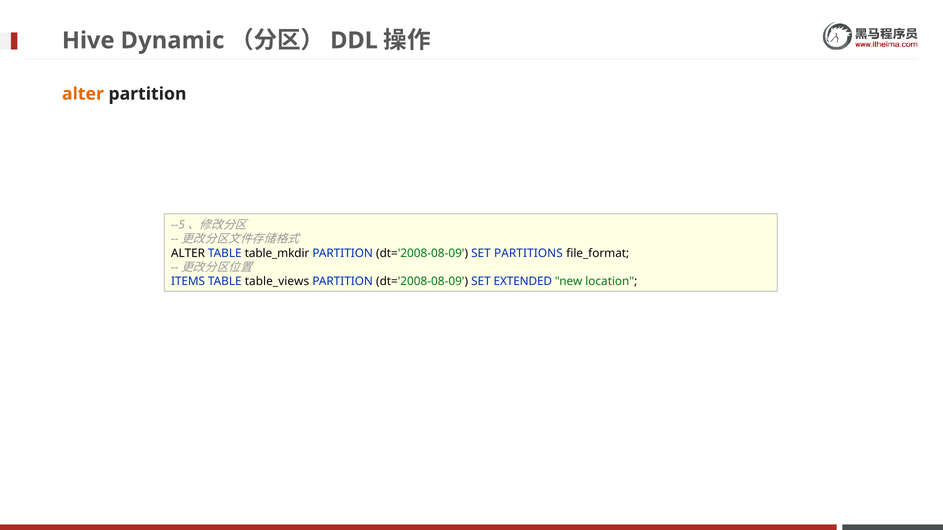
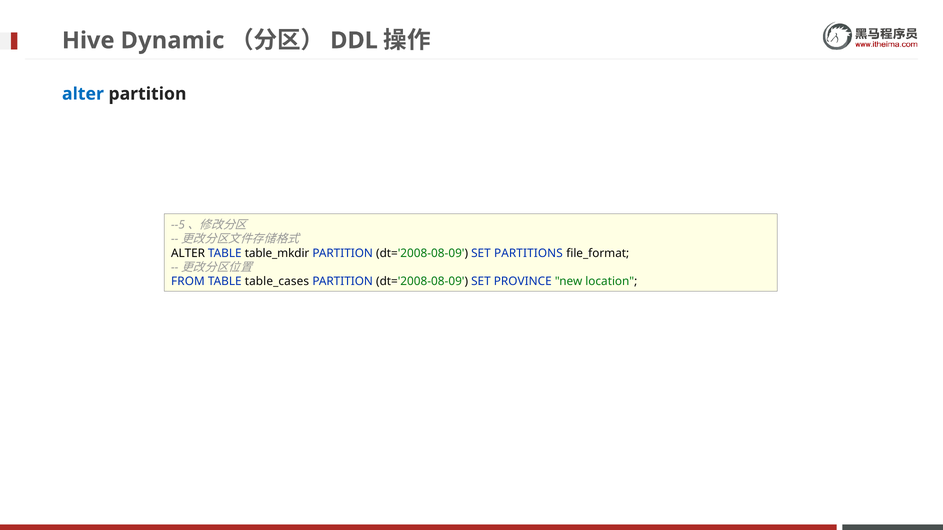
alter colour: orange -> blue (83, 94)
ITEMS: ITEMS -> FROM (188, 282)
table_views: table_views -> table_cases (277, 282)
EXTENDED: EXTENDED -> PROVINCE (523, 282)
